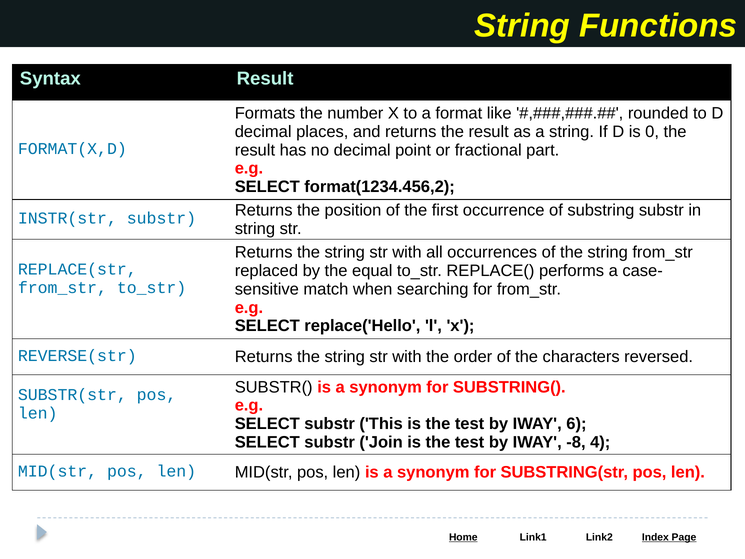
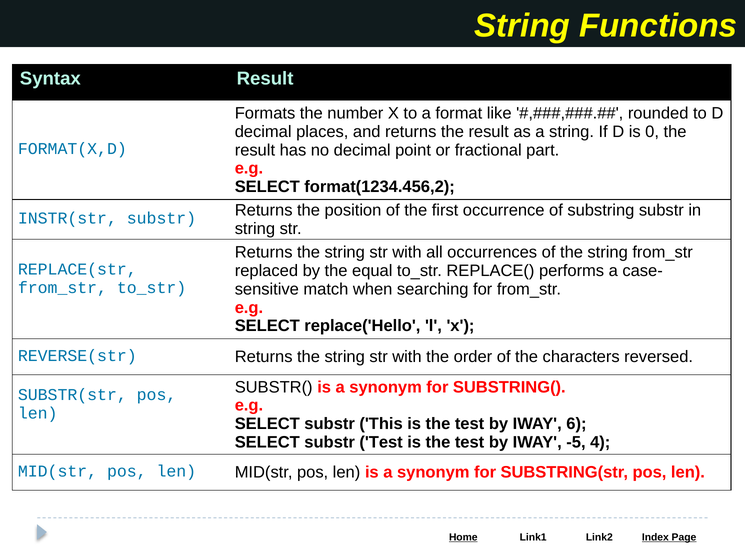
substr Join: Join -> Test (381, 442)
-8: -8 -> -5 (576, 442)
